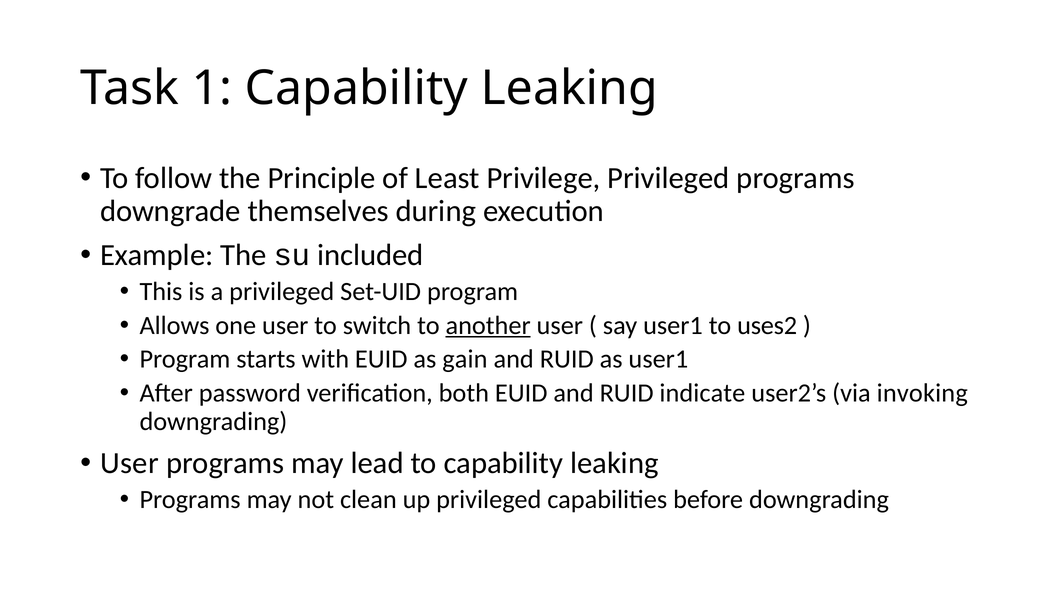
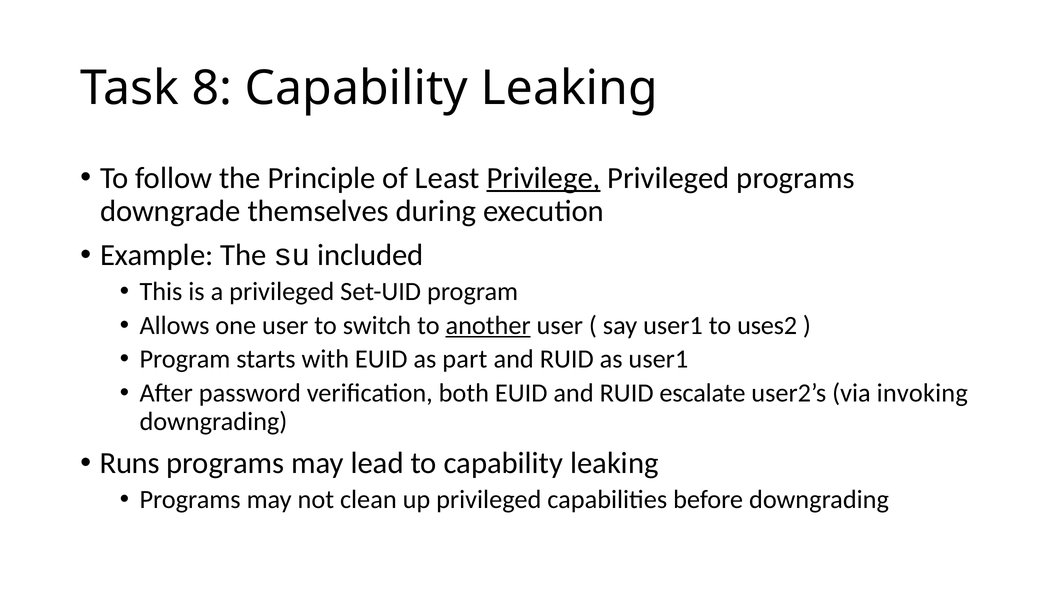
1: 1 -> 8 (212, 88)
Privilege underline: none -> present (544, 178)
gain: gain -> part (465, 359)
indicate: indicate -> escalate (703, 393)
User: User -> Runs (130, 463)
